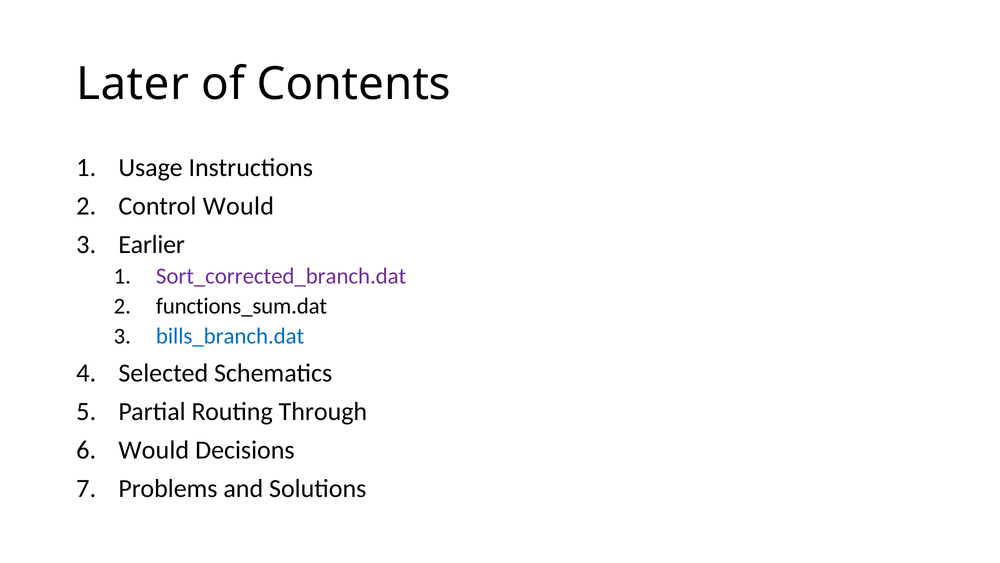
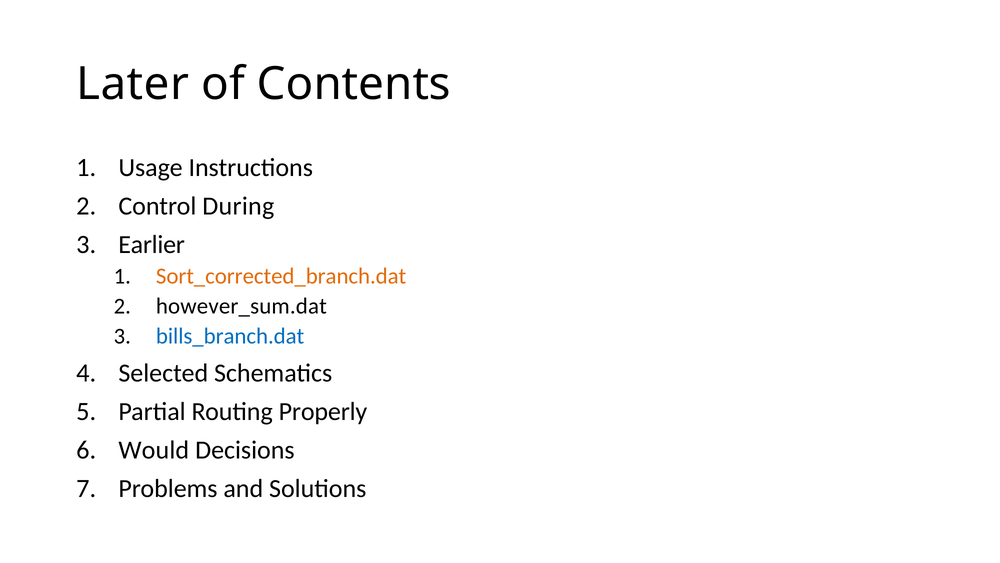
Control Would: Would -> During (238, 206)
Sort_corrected_branch.dat colour: purple -> orange (281, 276)
functions_sum.dat: functions_sum.dat -> however_sum.dat (241, 306)
Through: Through -> Properly (323, 411)
